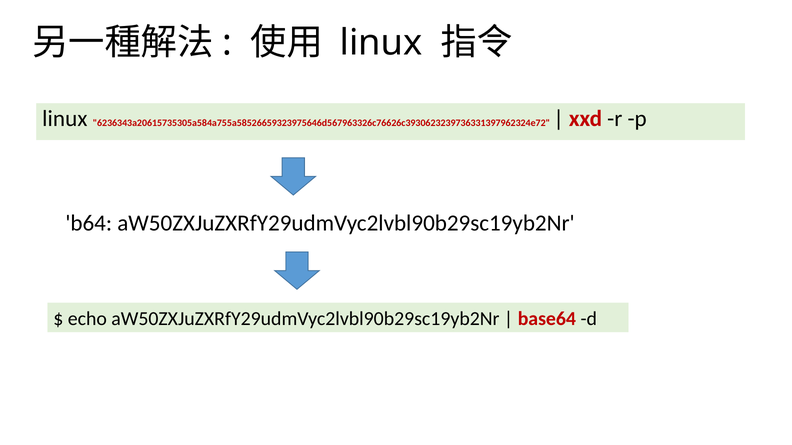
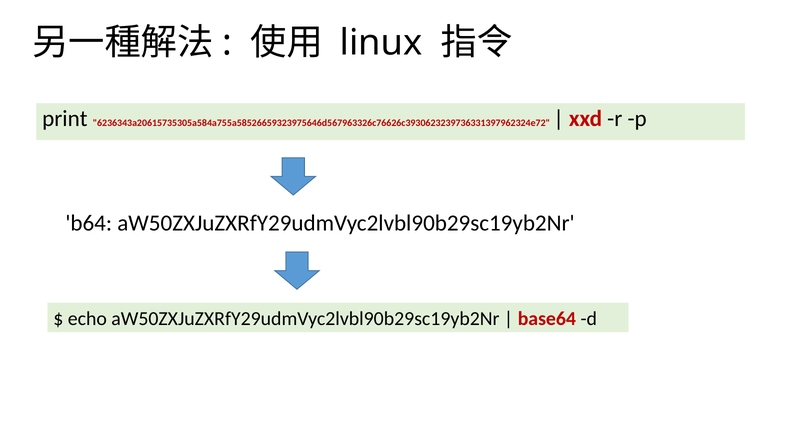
linux: linux -> print (65, 119)
